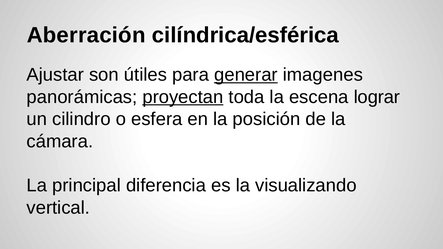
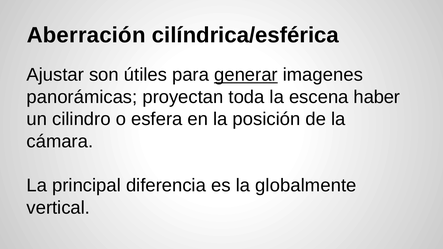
proyectan underline: present -> none (183, 97)
lograr: lograr -> haber (377, 97)
visualizando: visualizando -> globalmente (306, 186)
